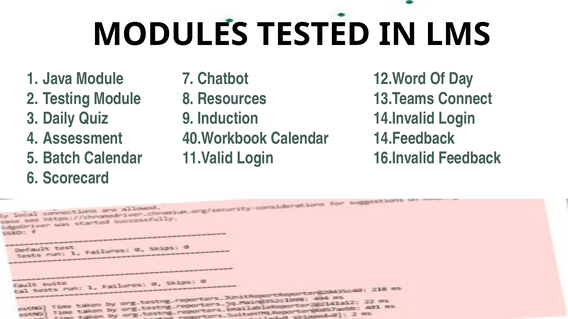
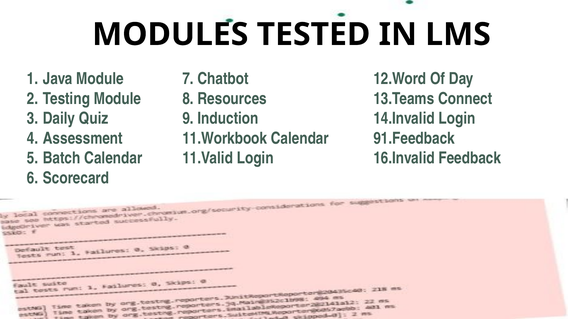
40.Workbook: 40.Workbook -> 11.Workbook (225, 139)
14.Feedback: 14.Feedback -> 91.Feedback (414, 139)
